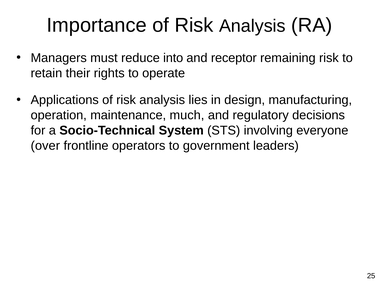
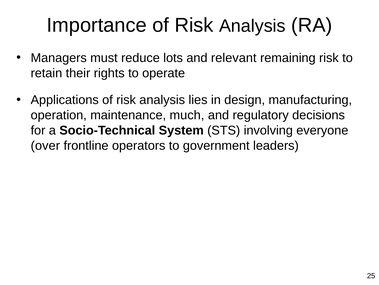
into: into -> lots (173, 58)
receptor: receptor -> relevant (234, 58)
